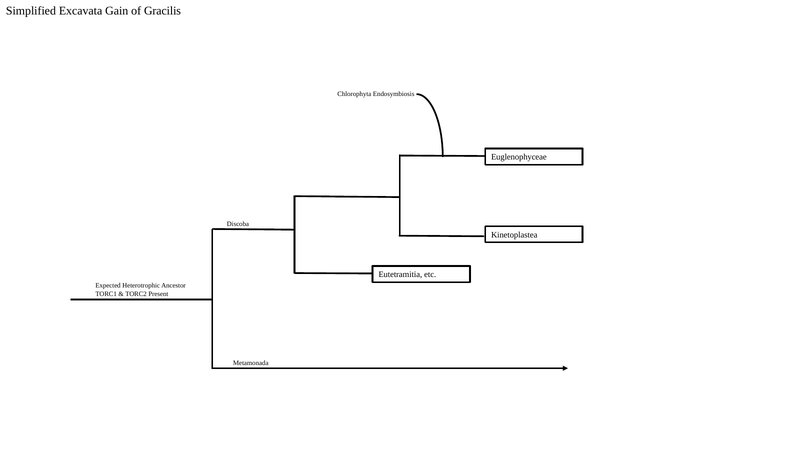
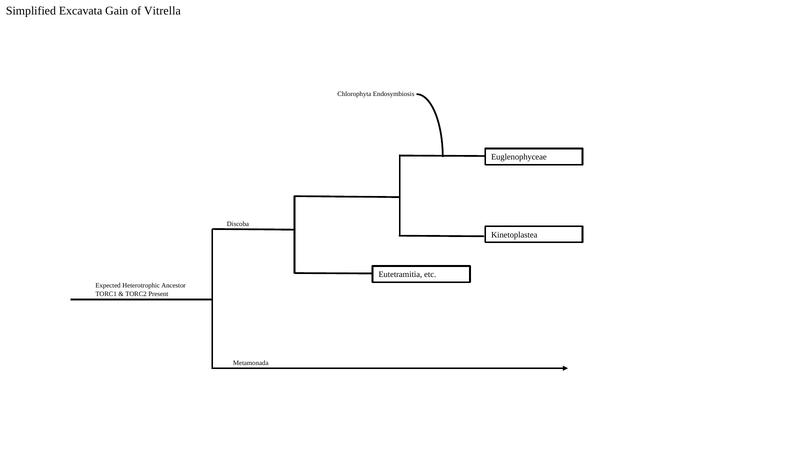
Gracilis: Gracilis -> Vitrella (162, 11)
